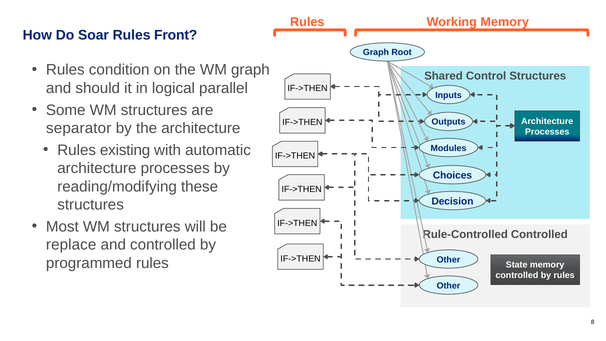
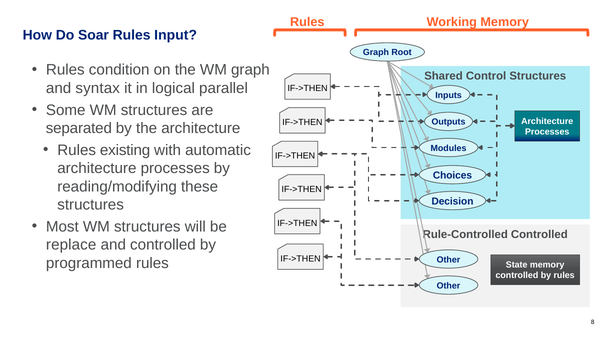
Front: Front -> Input (176, 35)
should: should -> syntax (98, 88)
separator: separator -> separated (79, 128)
